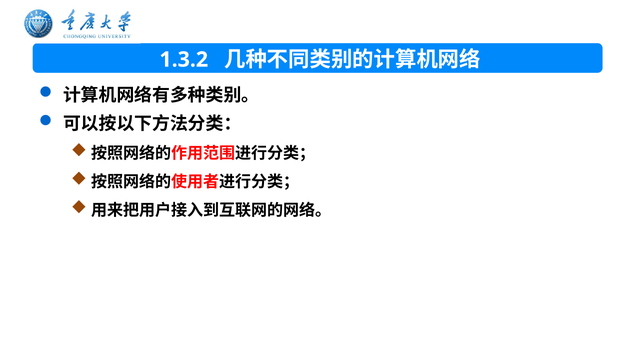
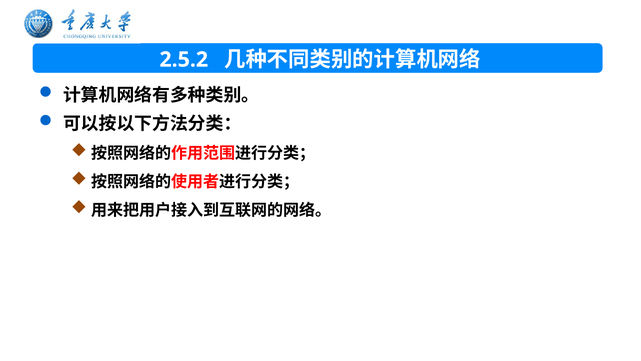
1.3.2: 1.3.2 -> 2.5.2 (184, 60)
